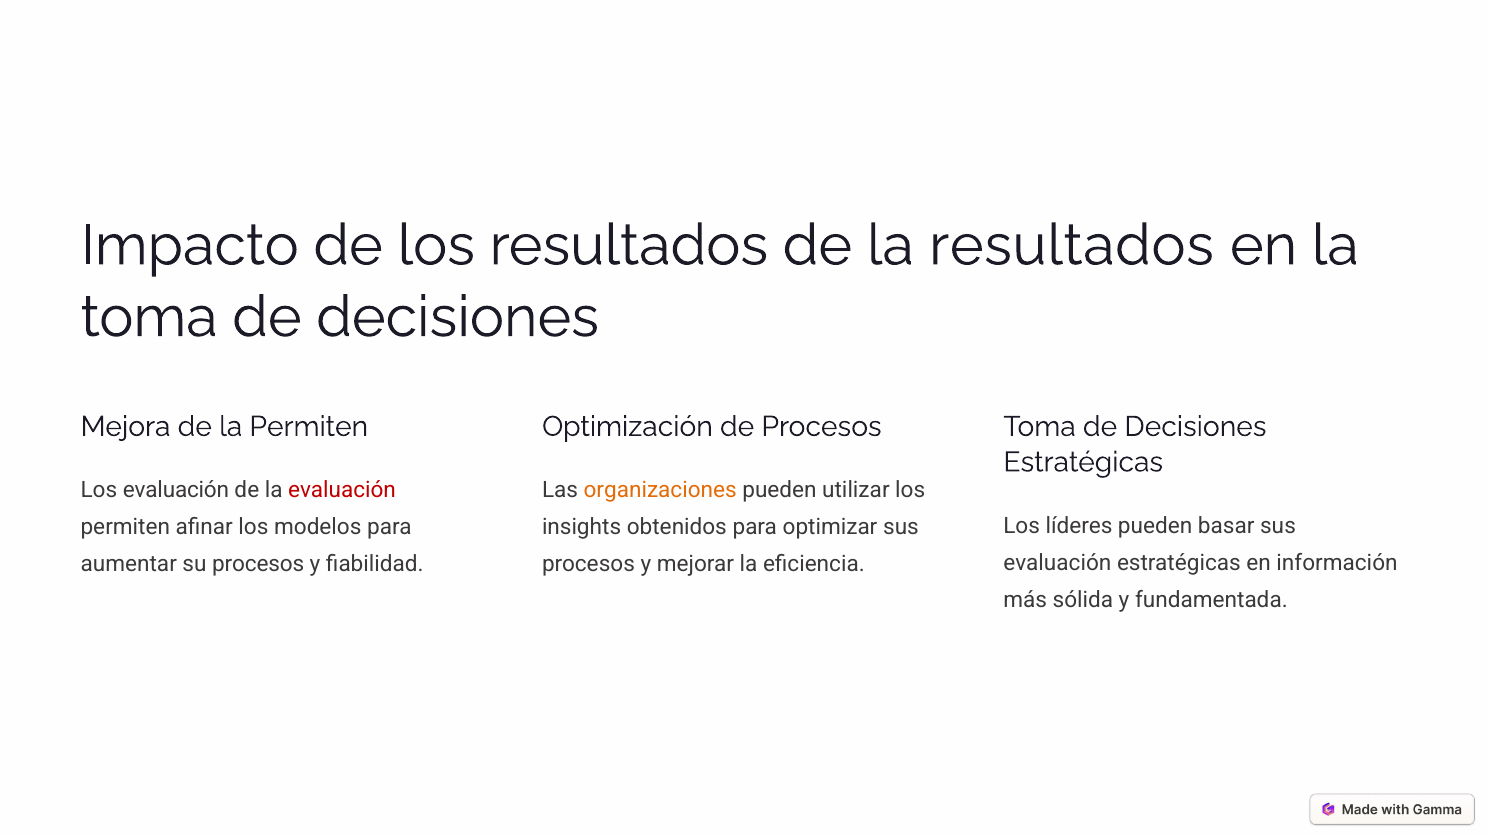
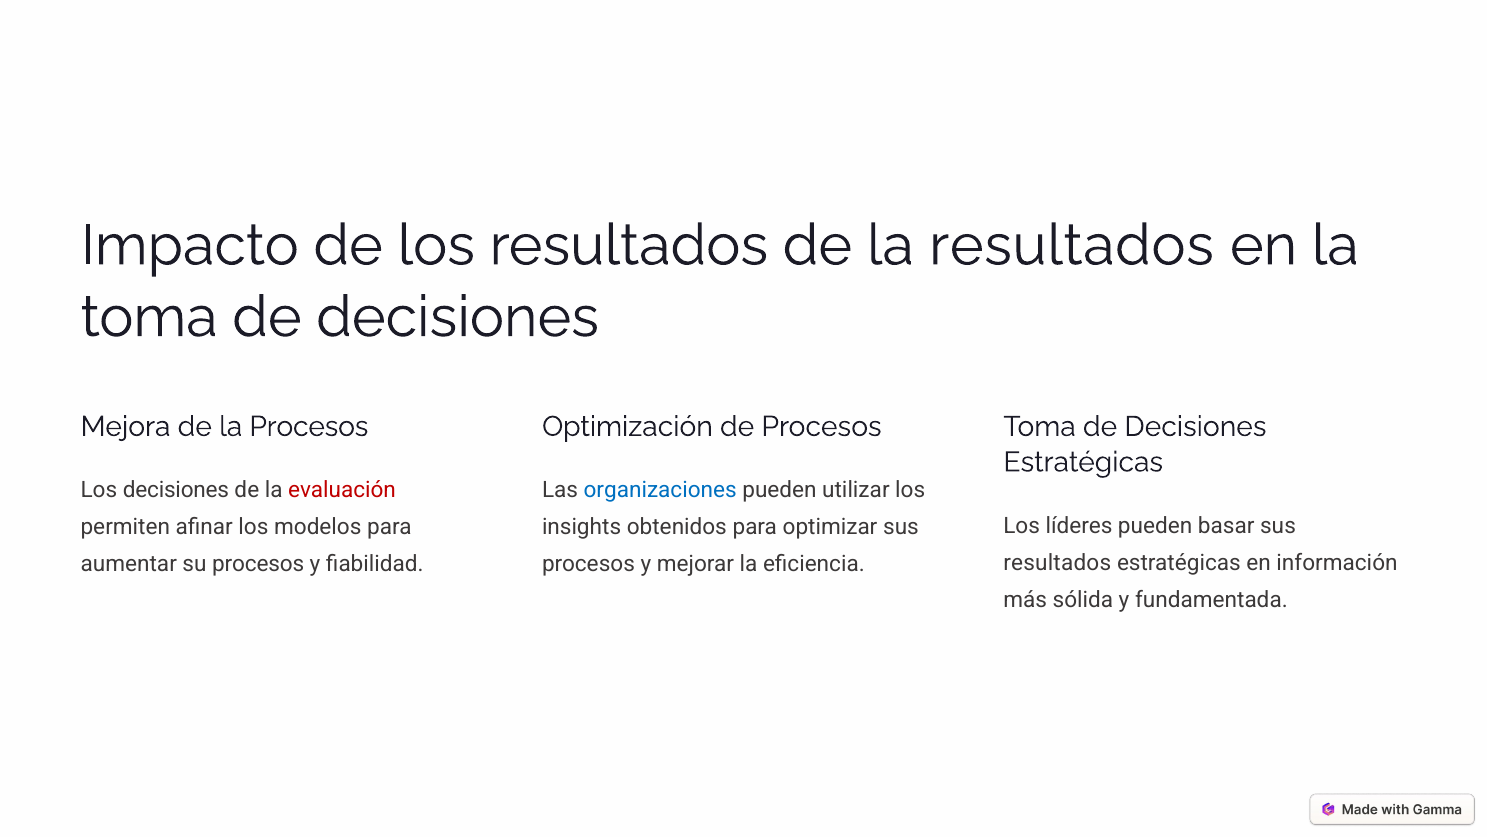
la Permiten: Permiten -> Procesos (309, 426)
Los evaluación: evaluación -> decisiones (176, 490)
organizaciones colour: orange -> blue (660, 490)
evaluación: evaluación -> resultados (1057, 562)
